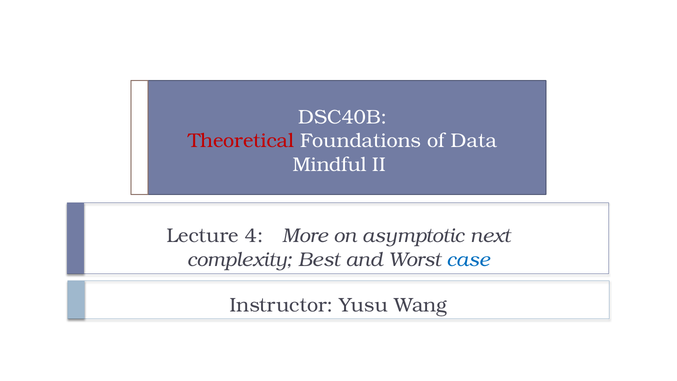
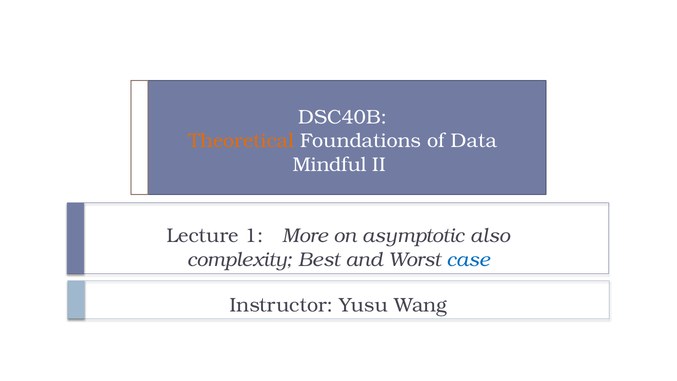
Theoretical colour: red -> orange (241, 141)
4: 4 -> 1 (254, 236)
next: next -> also (490, 236)
